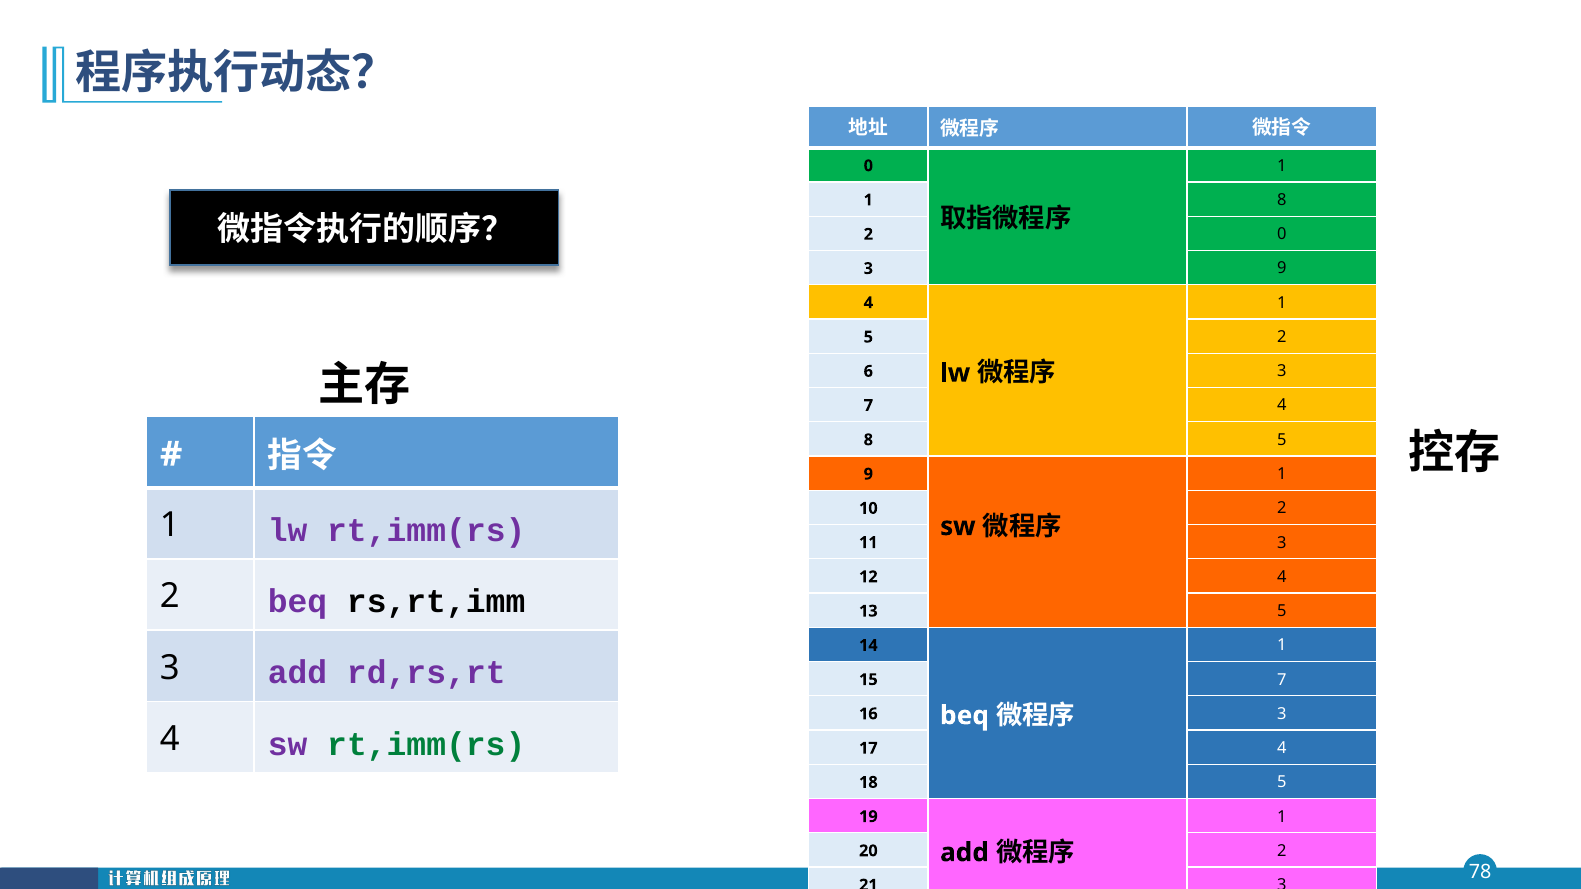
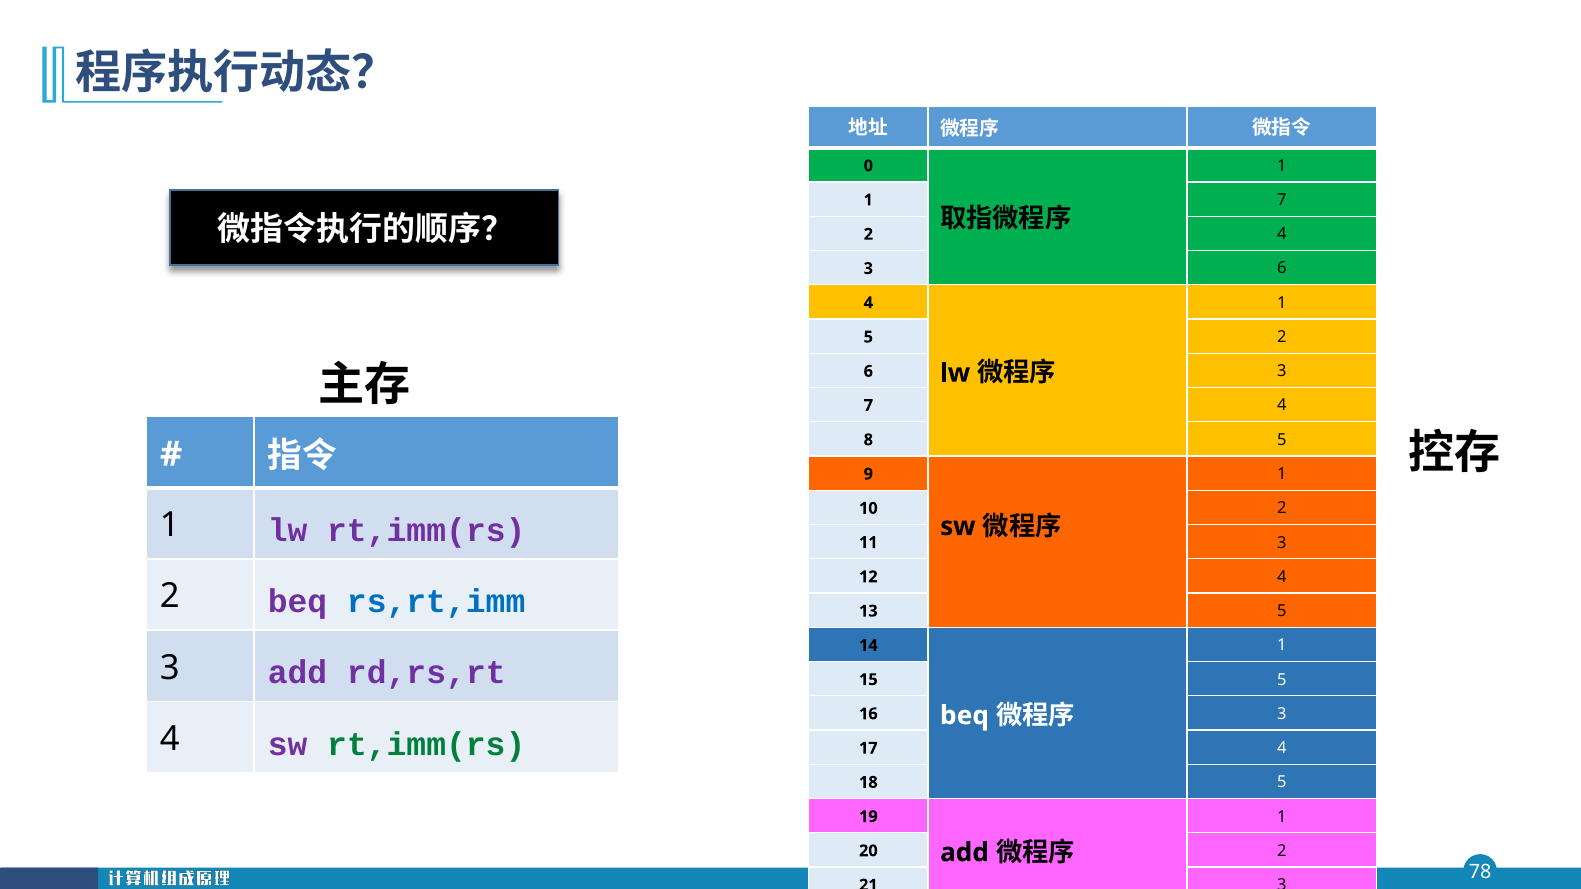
1 8: 8 -> 7 (1282, 200)
2 0: 0 -> 4 (1282, 234)
3 9: 9 -> 6 (1282, 269)
rs,rt,imm colour: black -> blue (436, 602)
15 7: 7 -> 5 (1282, 680)
